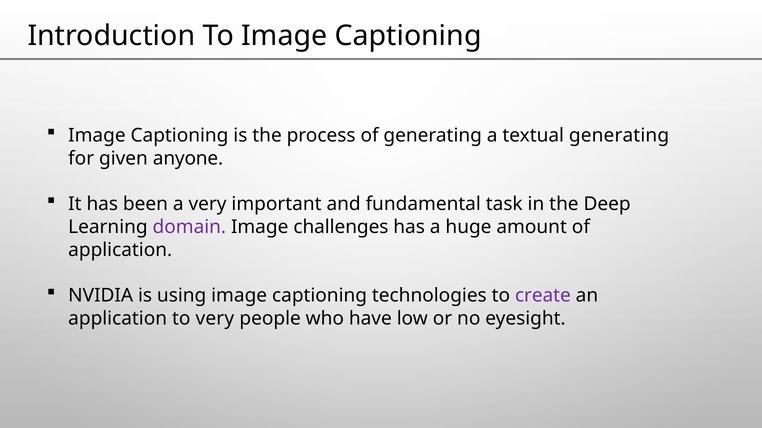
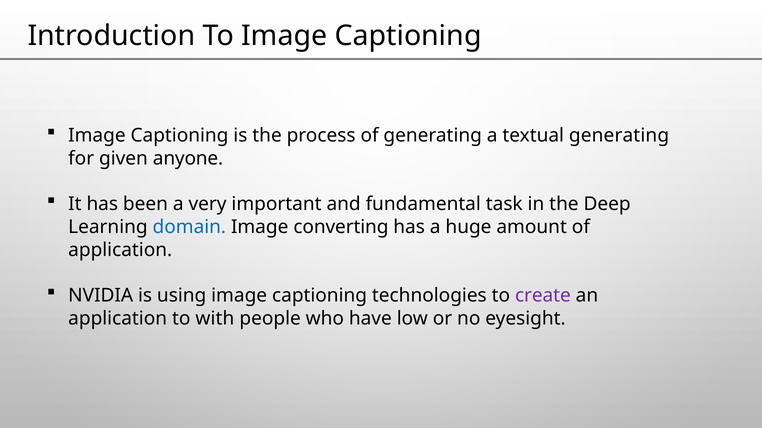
domain colour: purple -> blue (189, 227)
challenges: challenges -> converting (341, 227)
to very: very -> with (215, 319)
